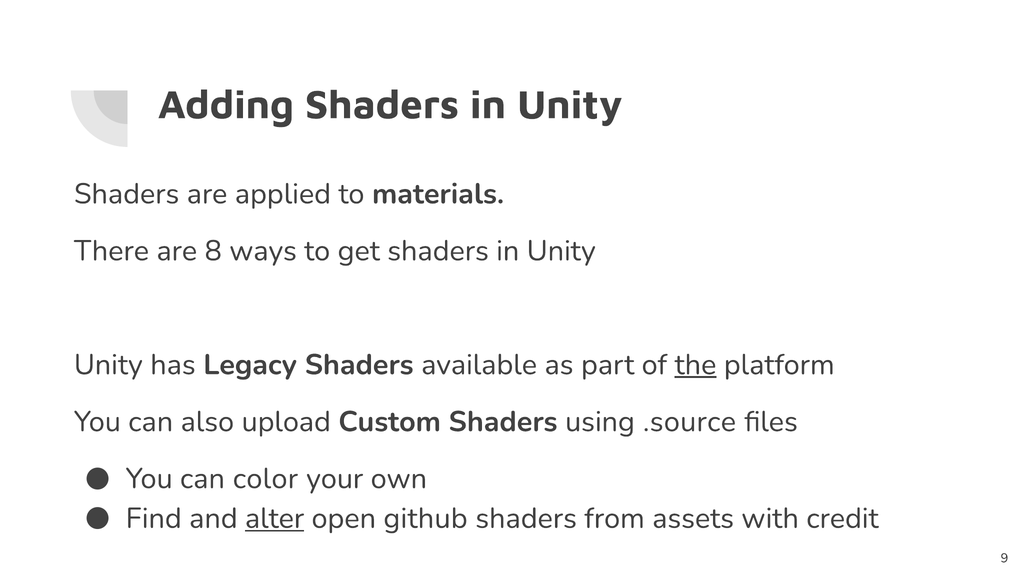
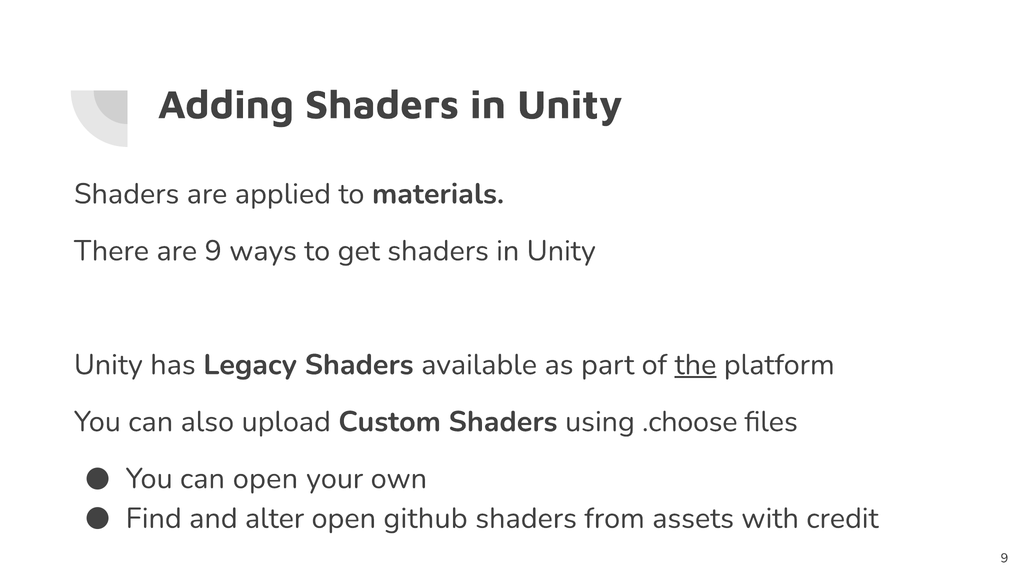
are 8: 8 -> 9 (213, 251)
.source: .source -> .choose (690, 422)
can color: color -> open (265, 479)
alter underline: present -> none (275, 519)
